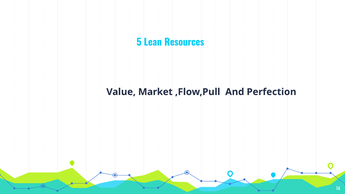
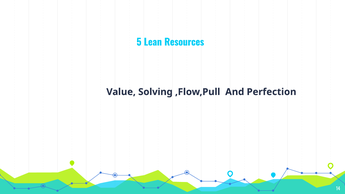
Market: Market -> Solving (155, 92)
